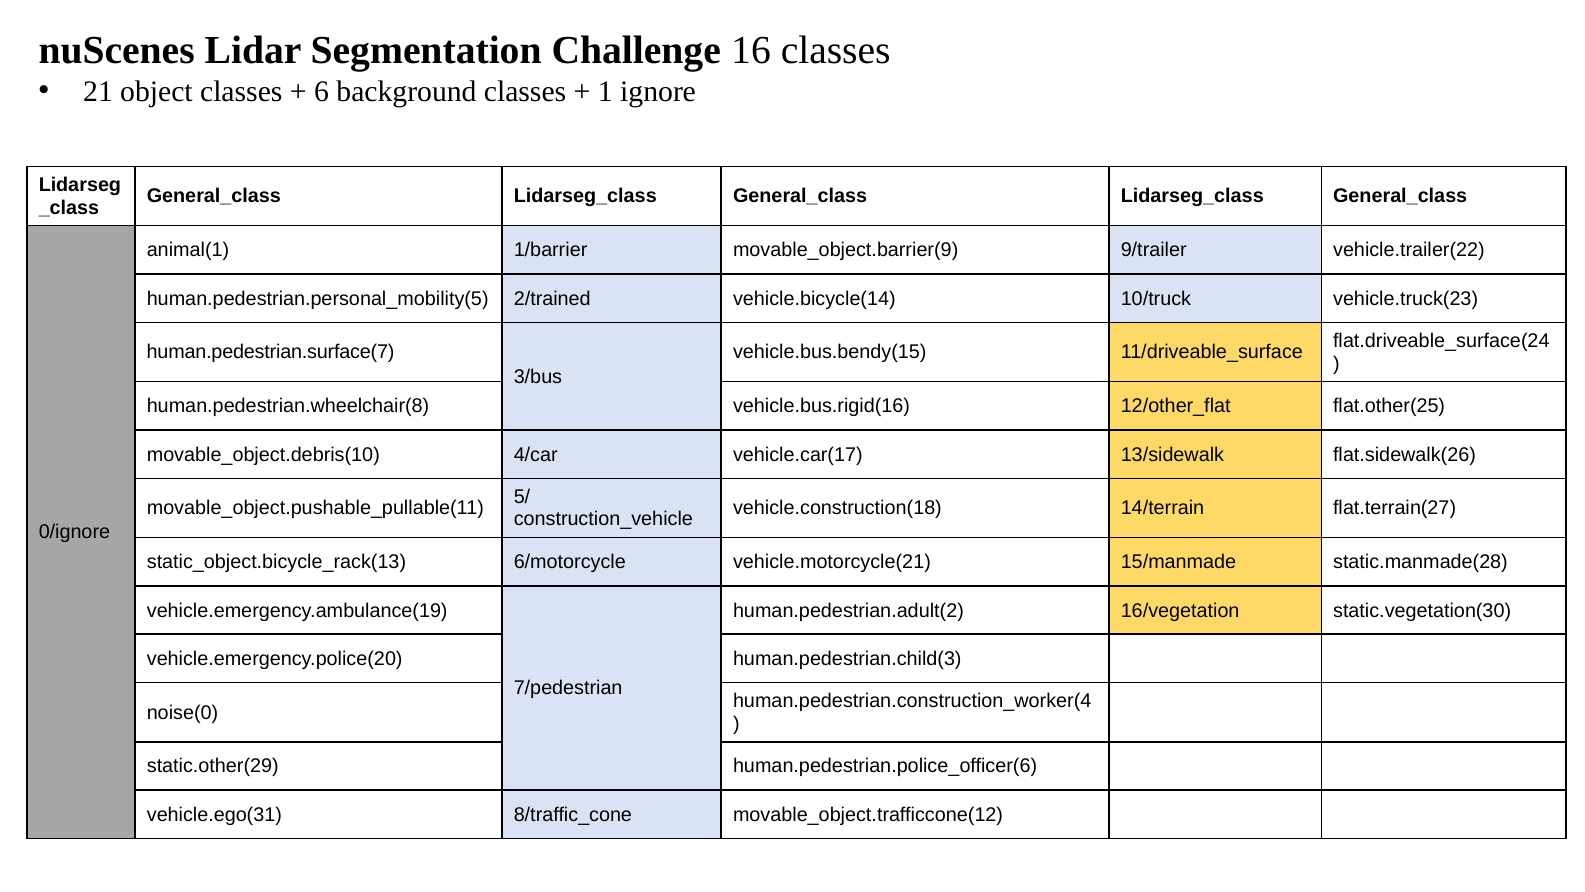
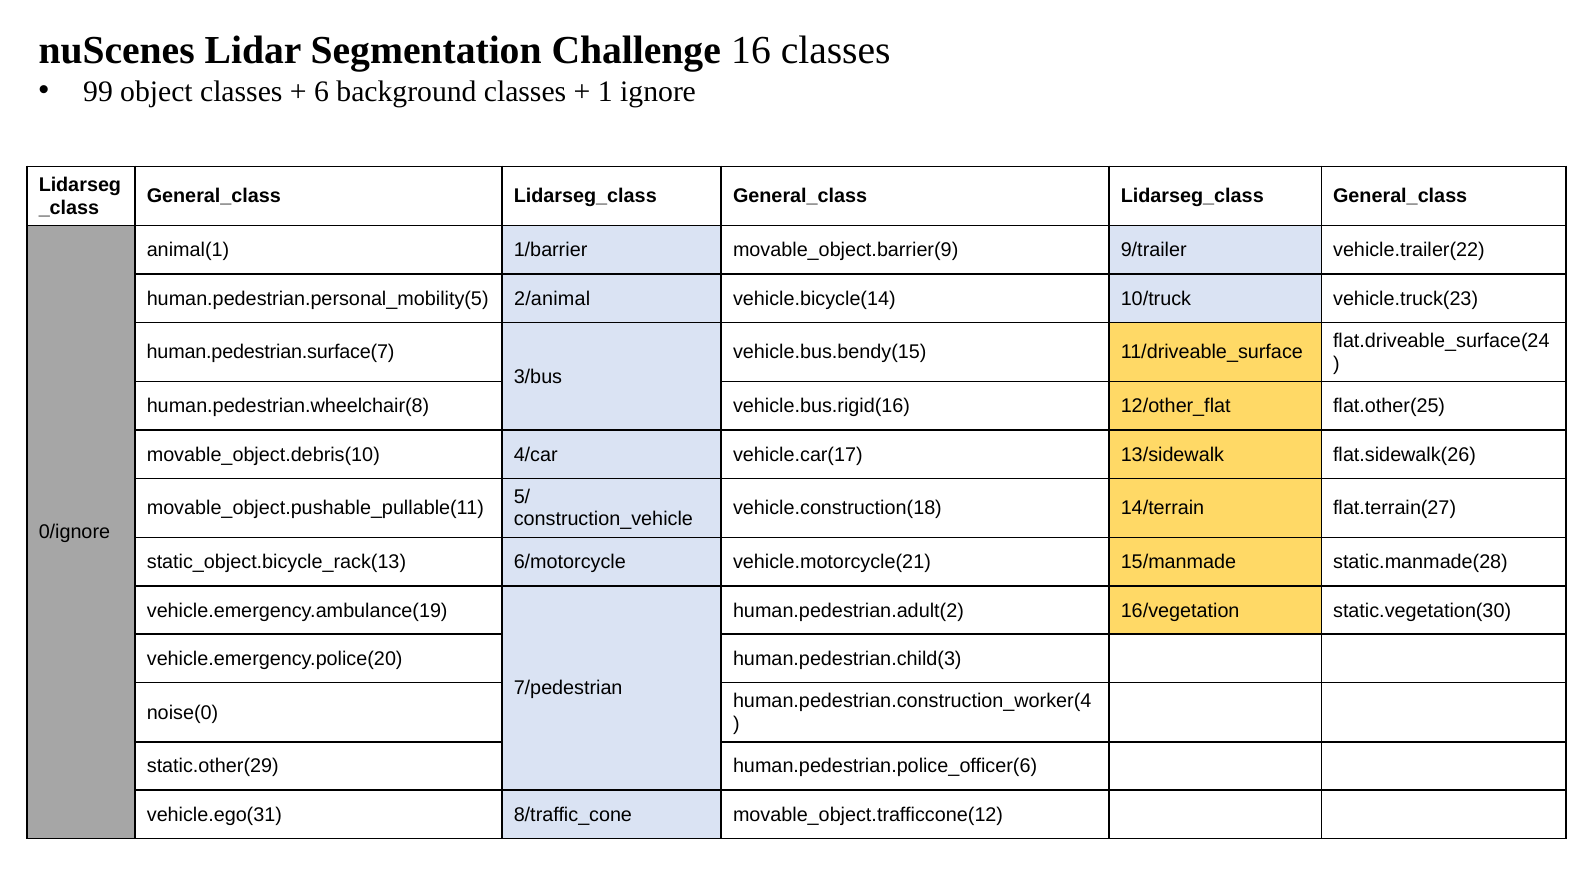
21: 21 -> 99 (98, 91)
2/trained: 2/trained -> 2/animal (552, 298)
